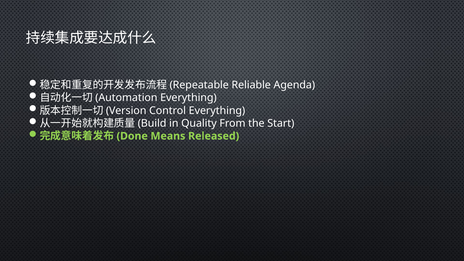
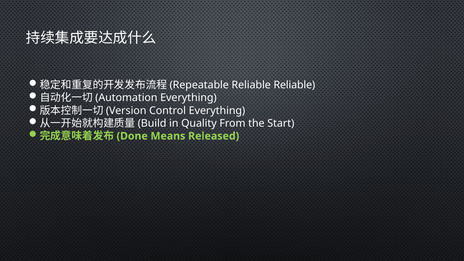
Reliable Agenda: Agenda -> Reliable (294, 85)
